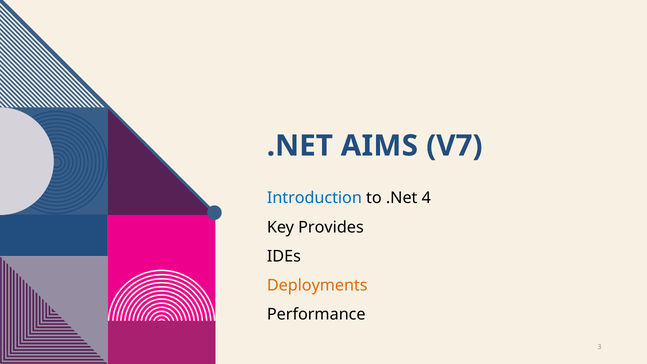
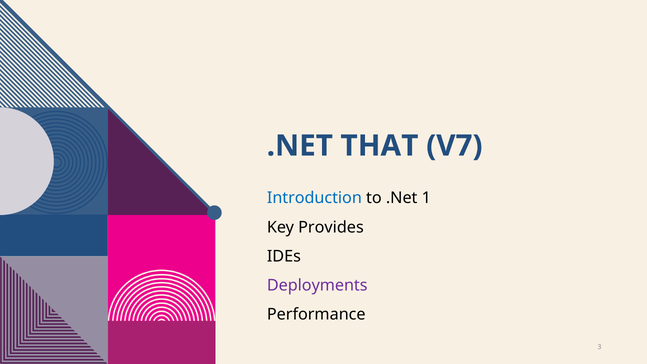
AIMS: AIMS -> THAT (379, 146)
4: 4 -> 1 (426, 198)
Deployments colour: orange -> purple (317, 285)
